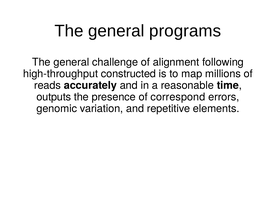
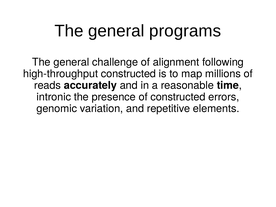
outputs: outputs -> intronic (54, 97)
of correspond: correspond -> constructed (178, 97)
